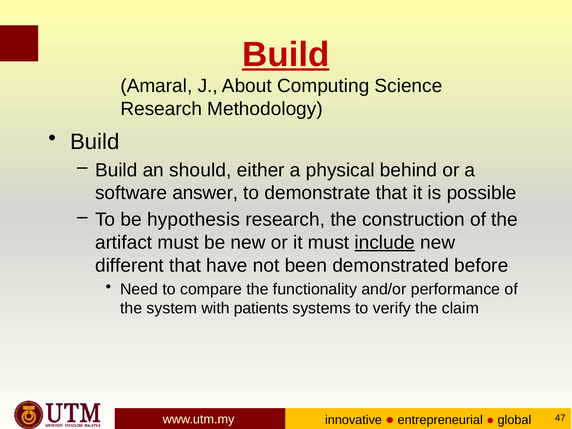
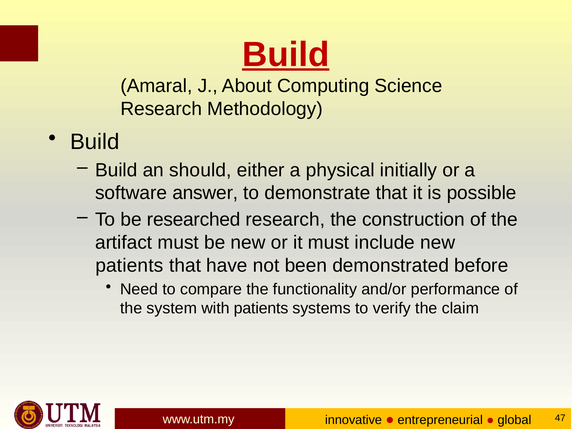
behind: behind -> initially (409, 170)
hypothesis: hypothesis -> researched (194, 220)
include underline: present -> none (385, 243)
different: different -> patients (129, 265)
